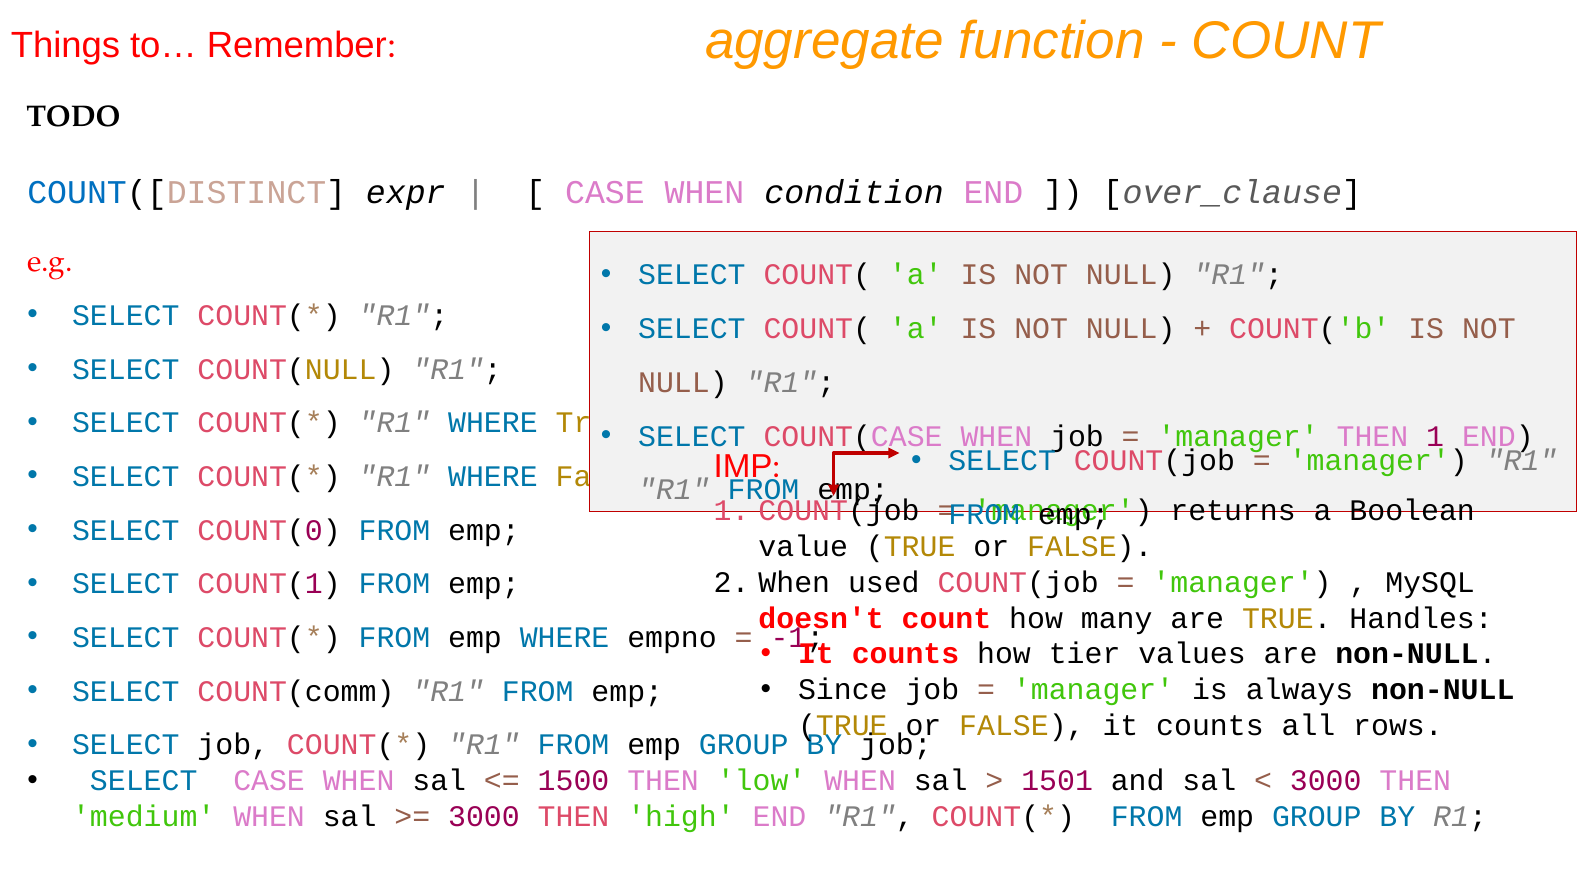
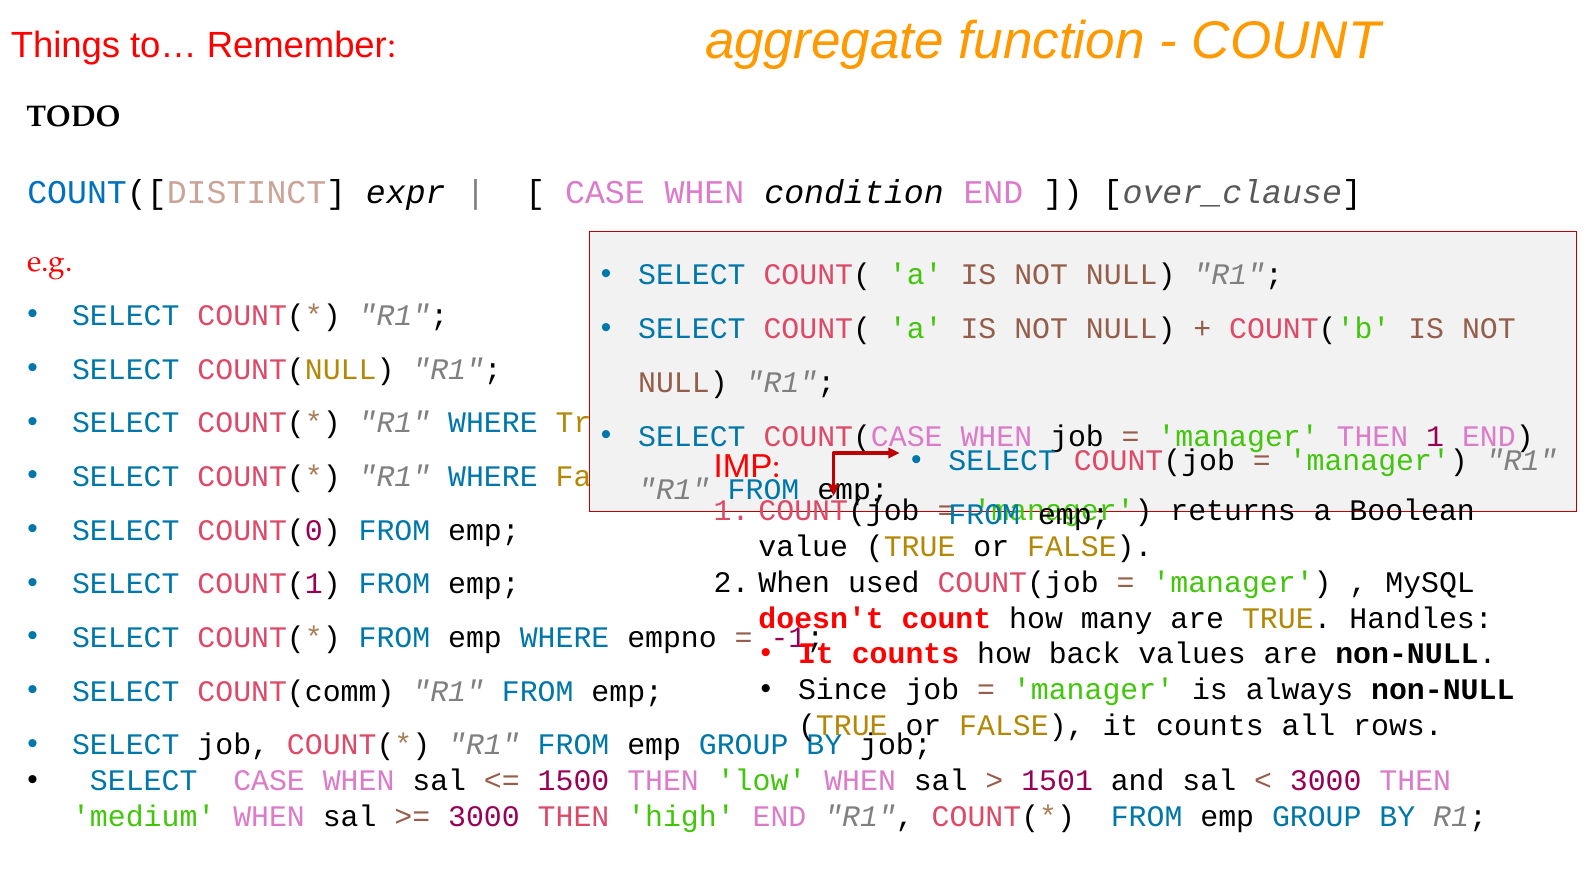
tier: tier -> back (1085, 654)
